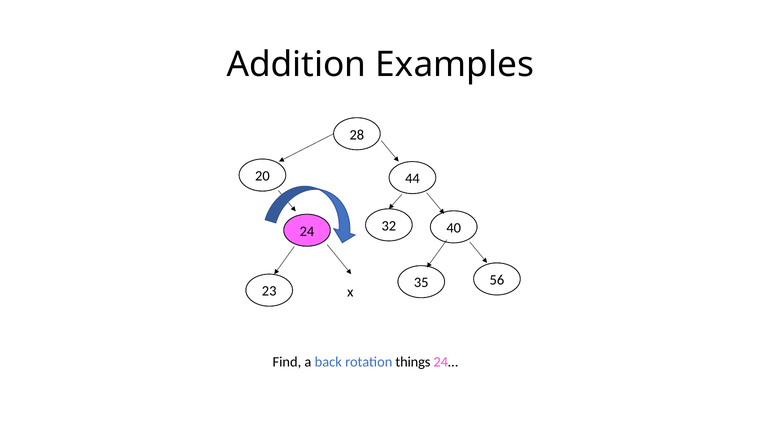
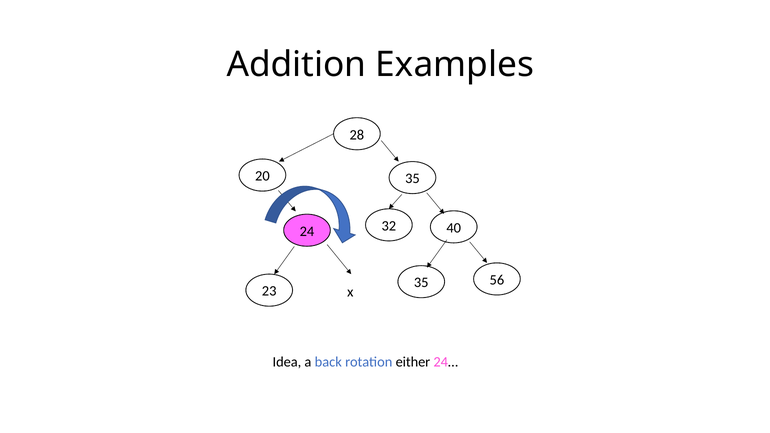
20 44: 44 -> 35 (412, 179)
Find: Find -> Idea (287, 362)
things: things -> either (413, 362)
